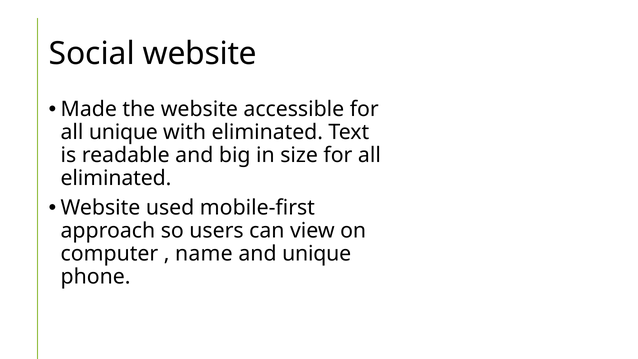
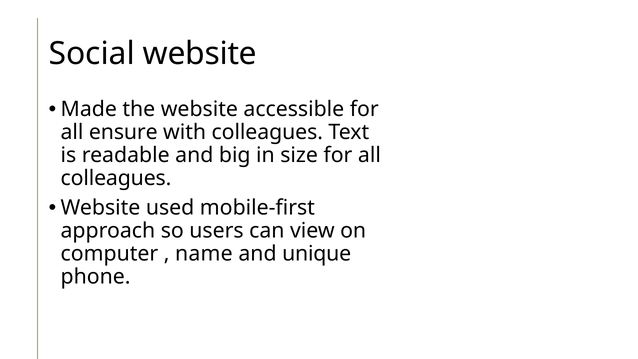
all unique: unique -> ensure (123, 132)
with eliminated: eliminated -> colleagues (267, 132)
eliminated: eliminated -> colleagues (116, 178)
